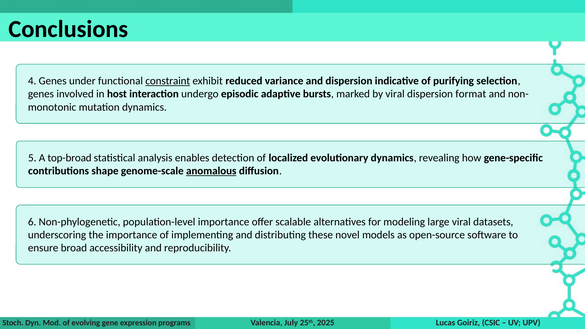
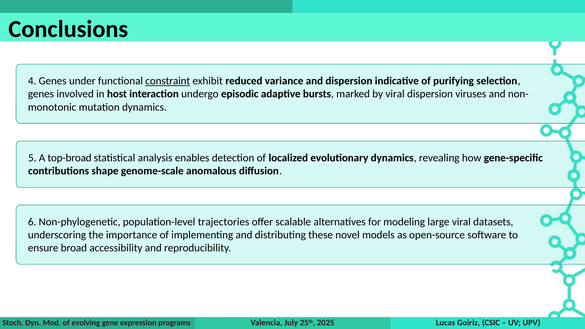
format: format -> viruses (471, 94)
anomalous underline: present -> none (211, 171)
population-level importance: importance -> trajectories (224, 222)
